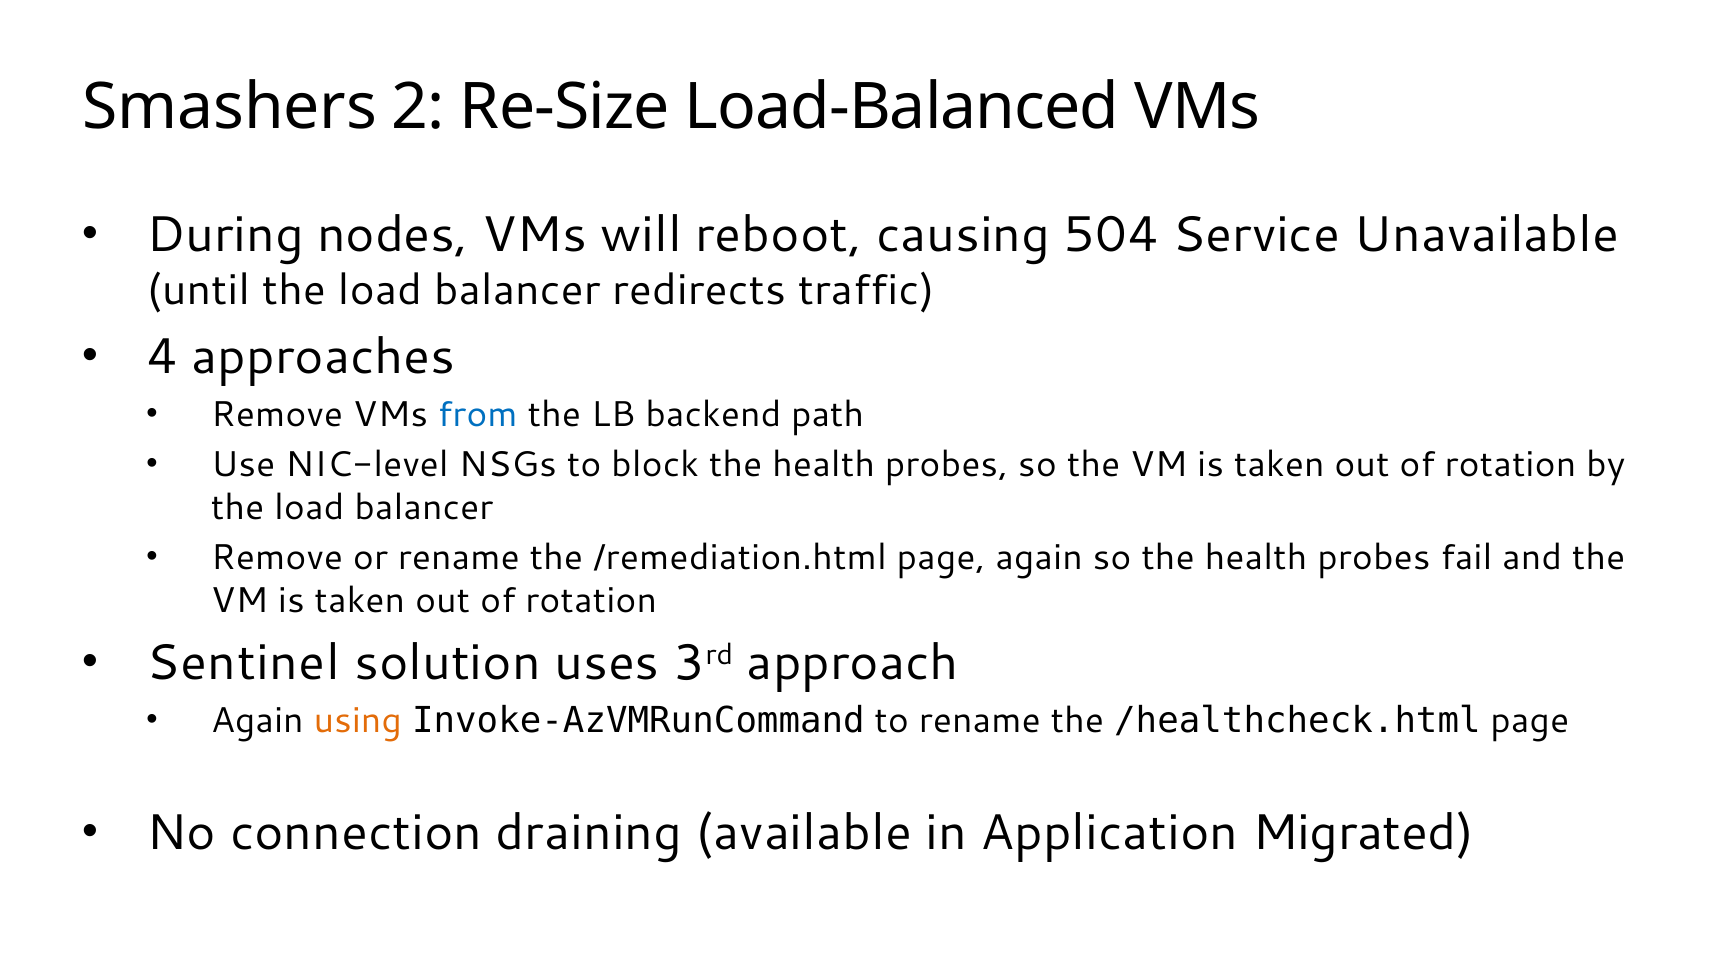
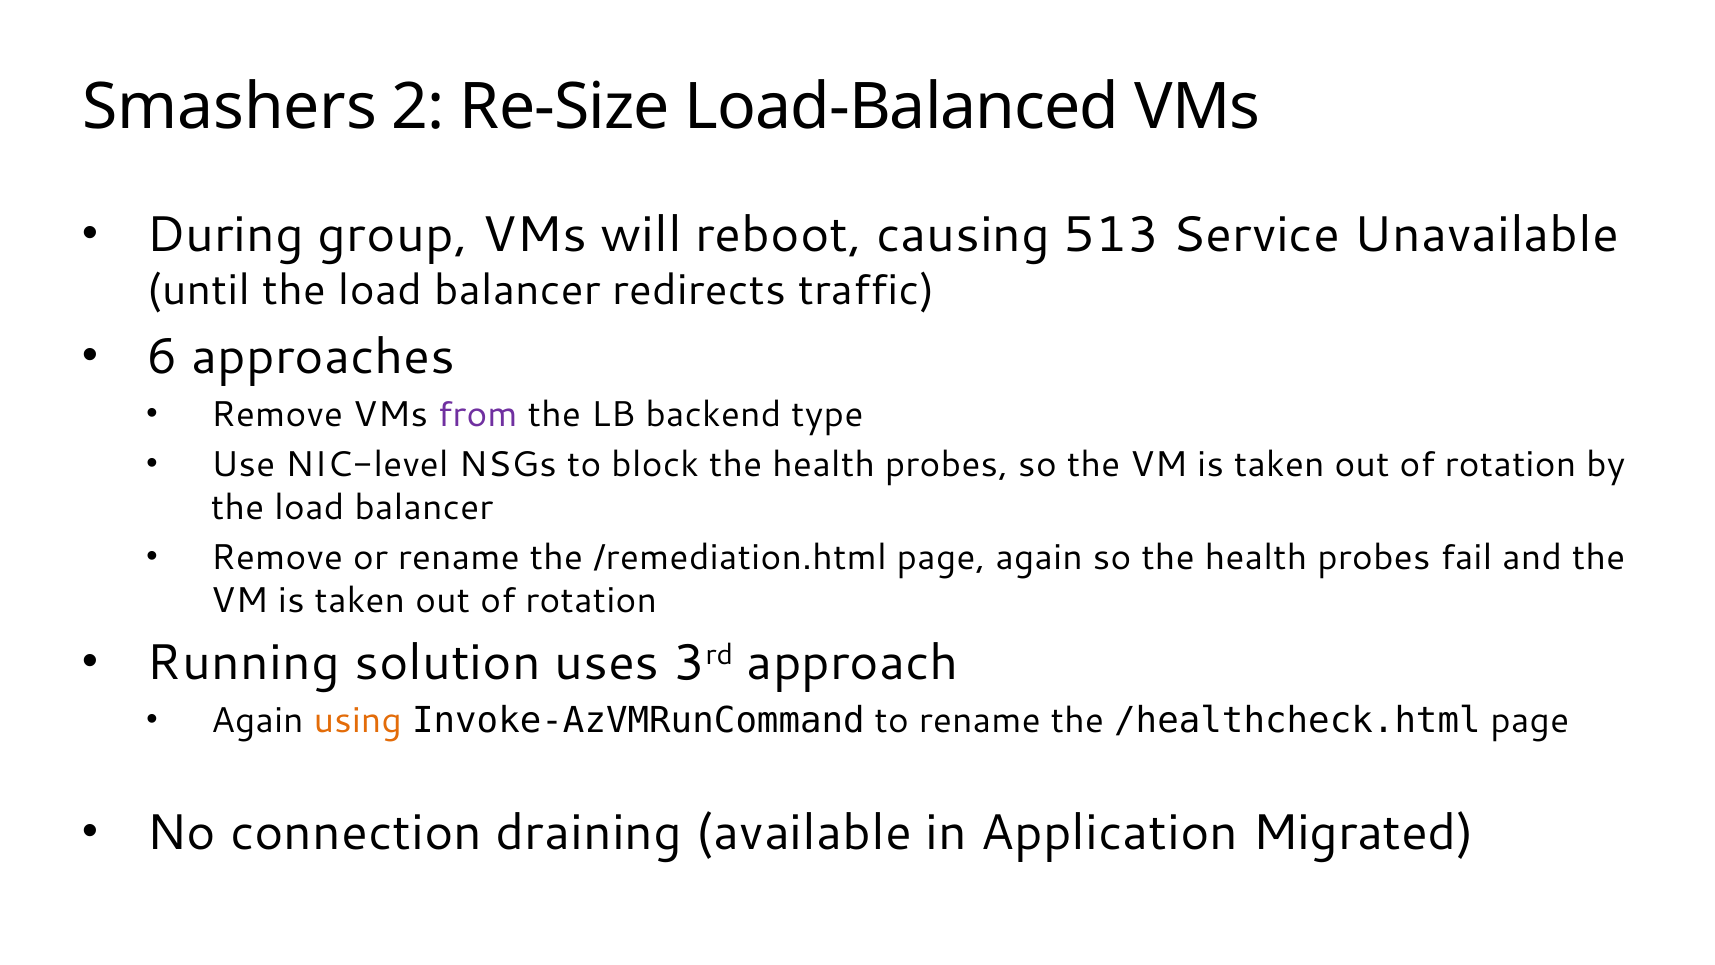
nodes: nodes -> group (393, 235)
504: 504 -> 513 (1111, 235)
4: 4 -> 6 (162, 357)
from colour: blue -> purple (478, 415)
path: path -> type (827, 415)
Sentinel: Sentinel -> Running (243, 663)
